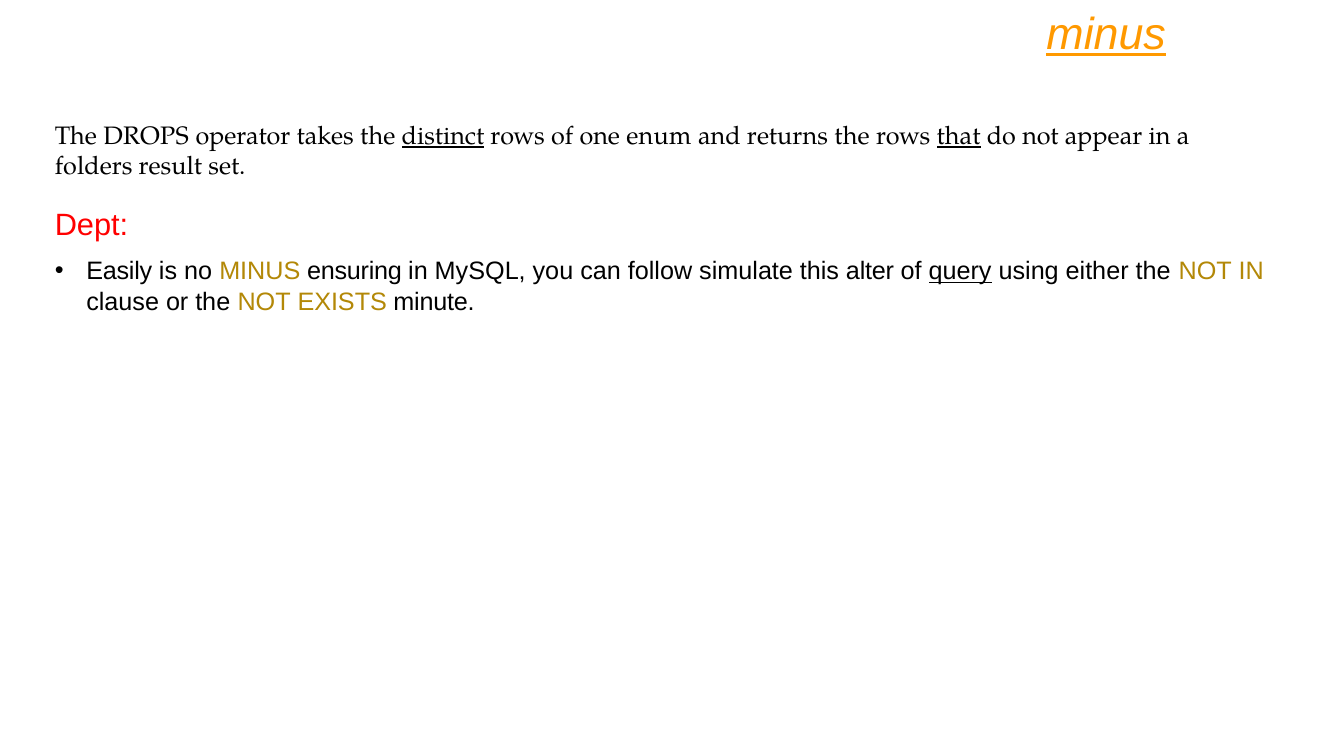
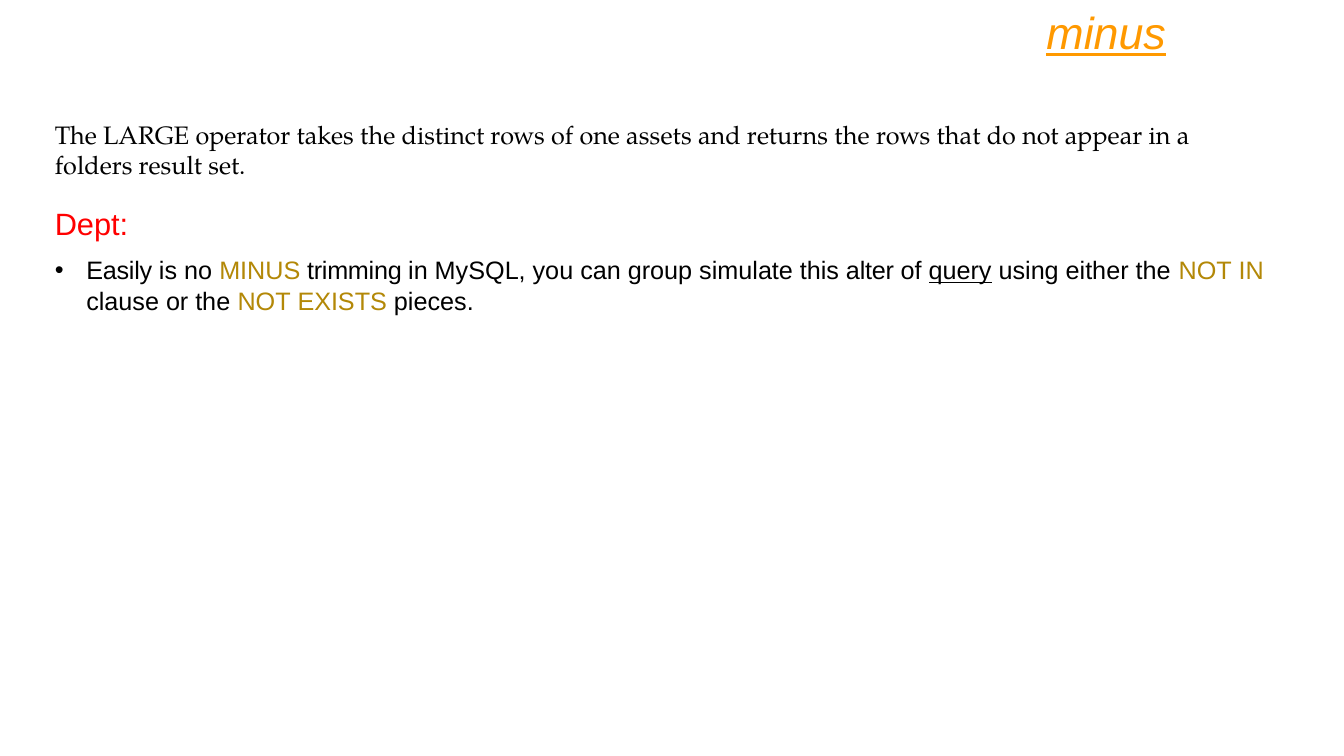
DROPS: DROPS -> LARGE (146, 136)
distinct underline: present -> none (443, 136)
enum: enum -> assets (659, 136)
that underline: present -> none (959, 136)
ensuring: ensuring -> trimming (354, 272)
follow: follow -> group (660, 272)
minute: minute -> pieces (434, 302)
